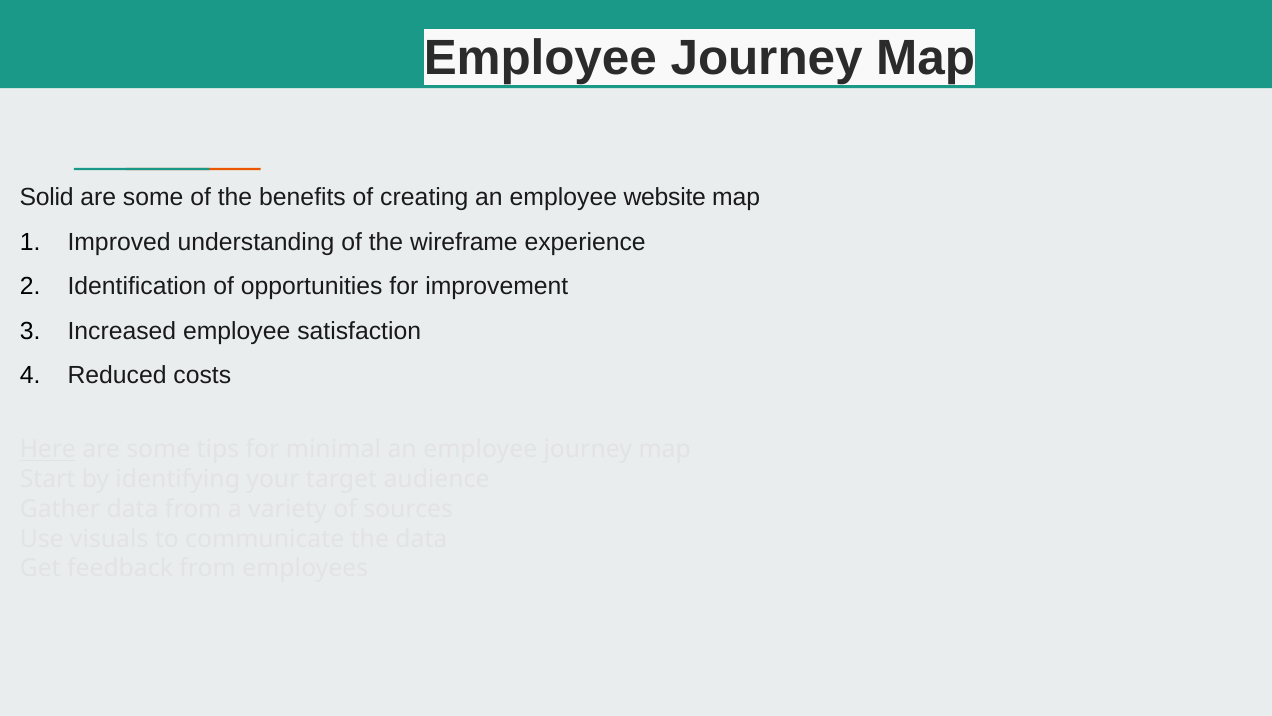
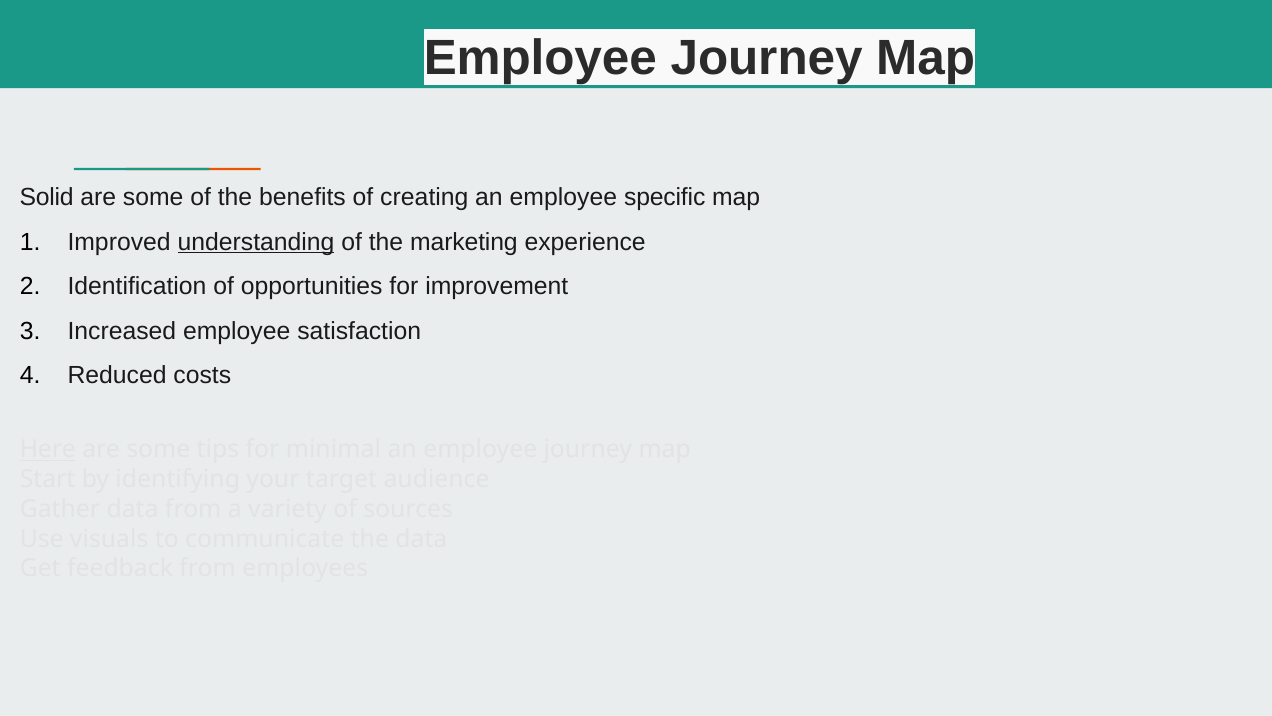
website: website -> specific (665, 197)
understanding underline: none -> present (256, 242)
wireframe: wireframe -> marketing (464, 242)
